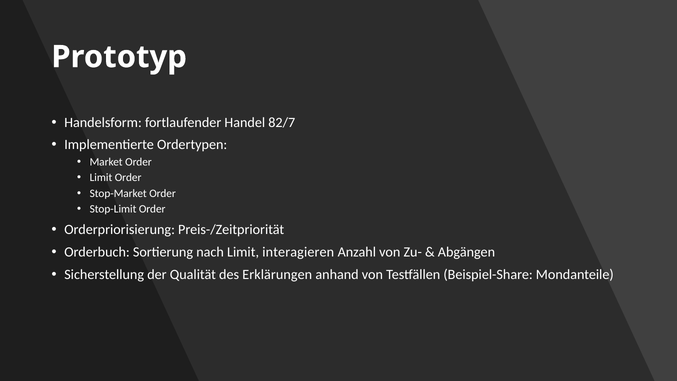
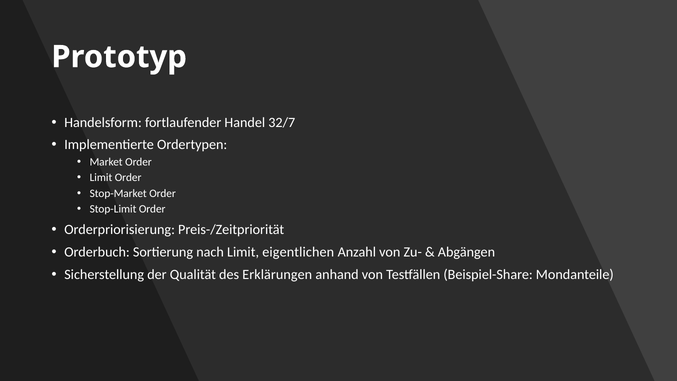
82/7: 82/7 -> 32/7 (282, 122)
interagieren: interagieren -> eigentlichen (298, 252)
